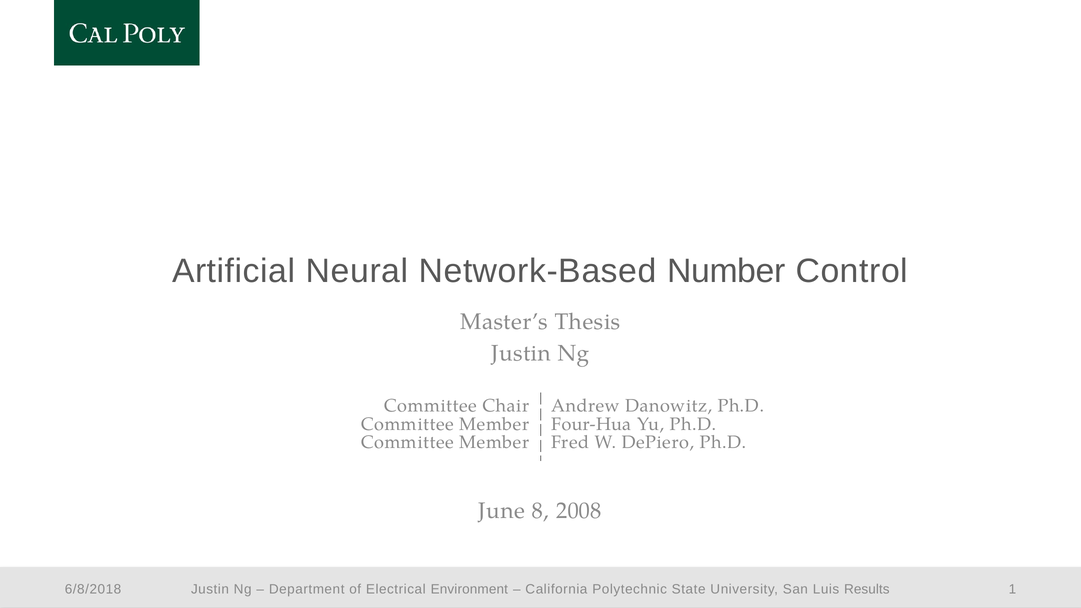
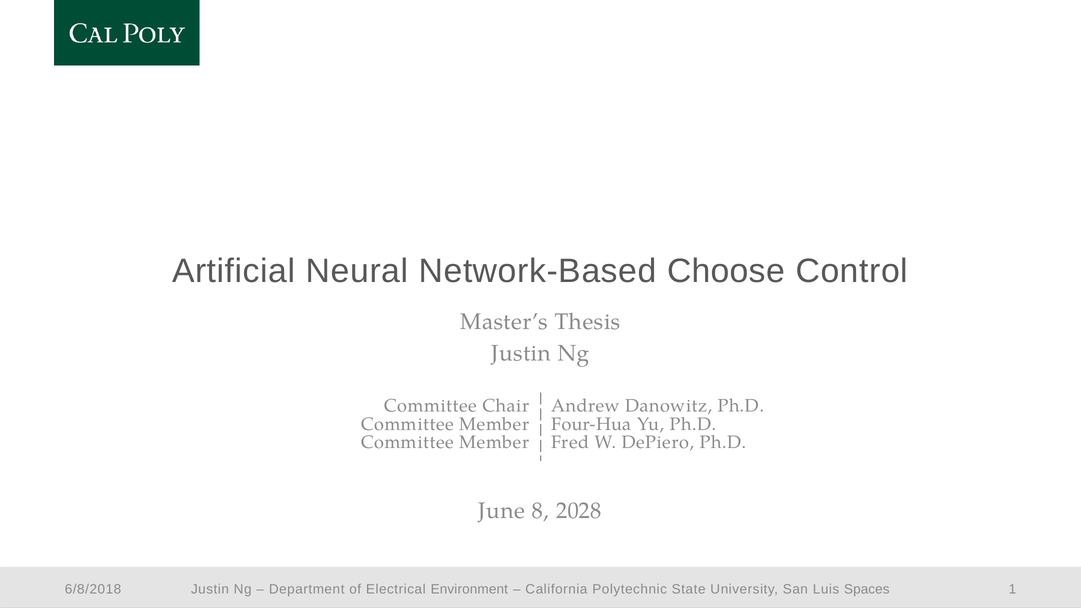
Number: Number -> Choose (726, 271)
2008: 2008 -> 2028 (579, 511)
Results: Results -> Spaces (867, 589)
